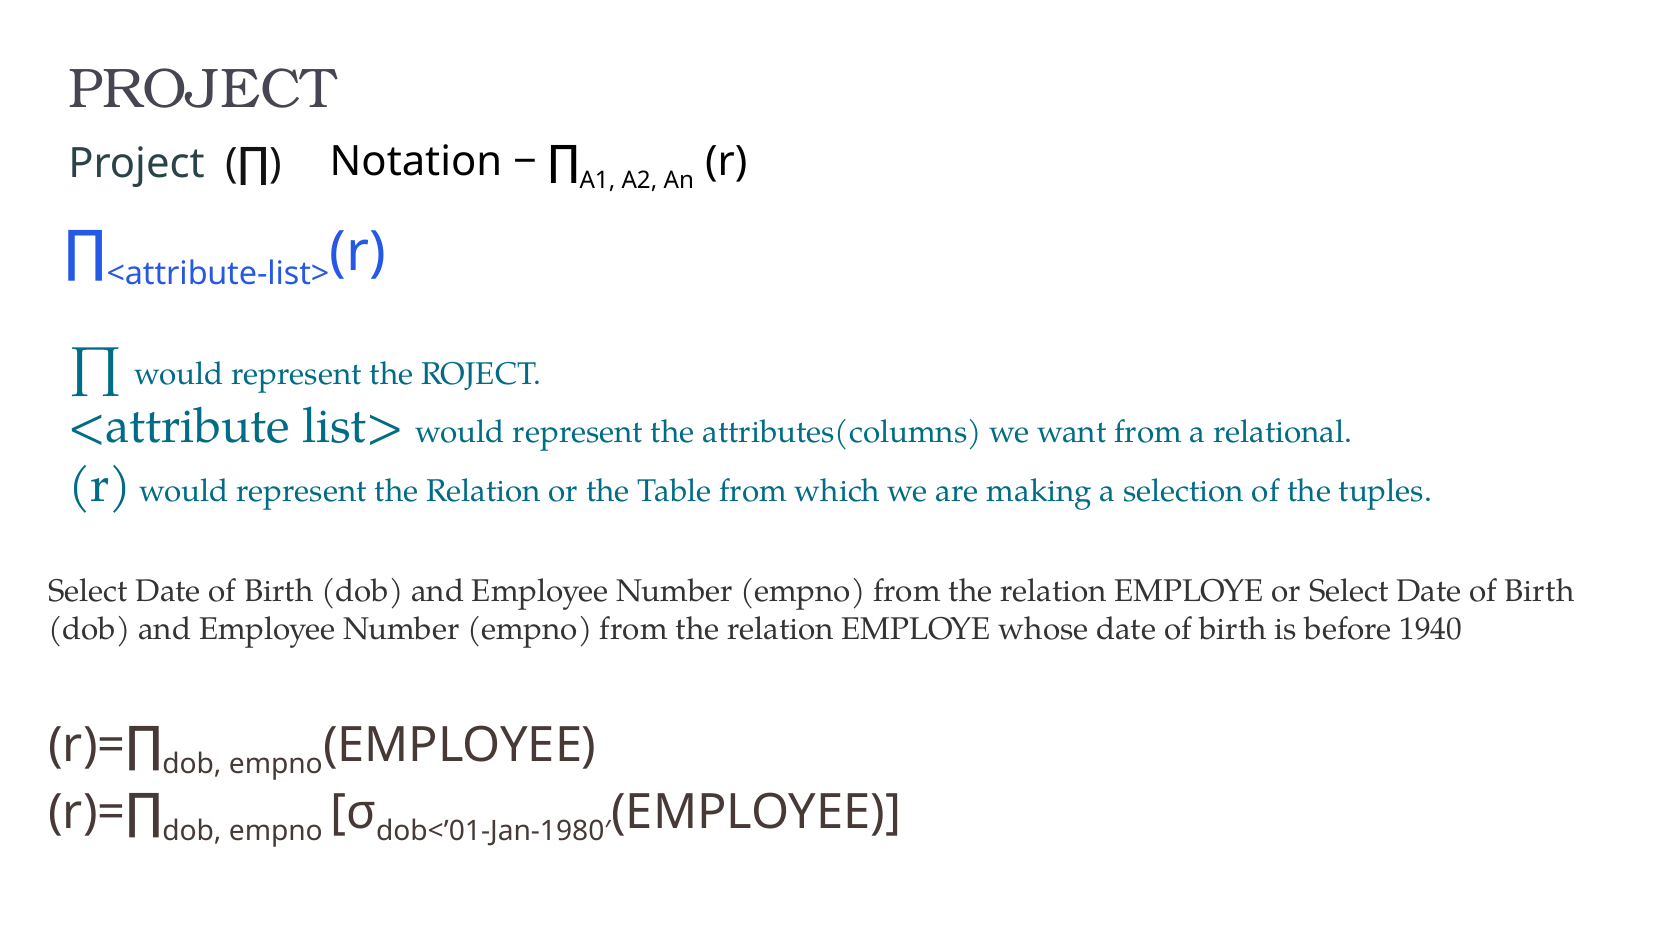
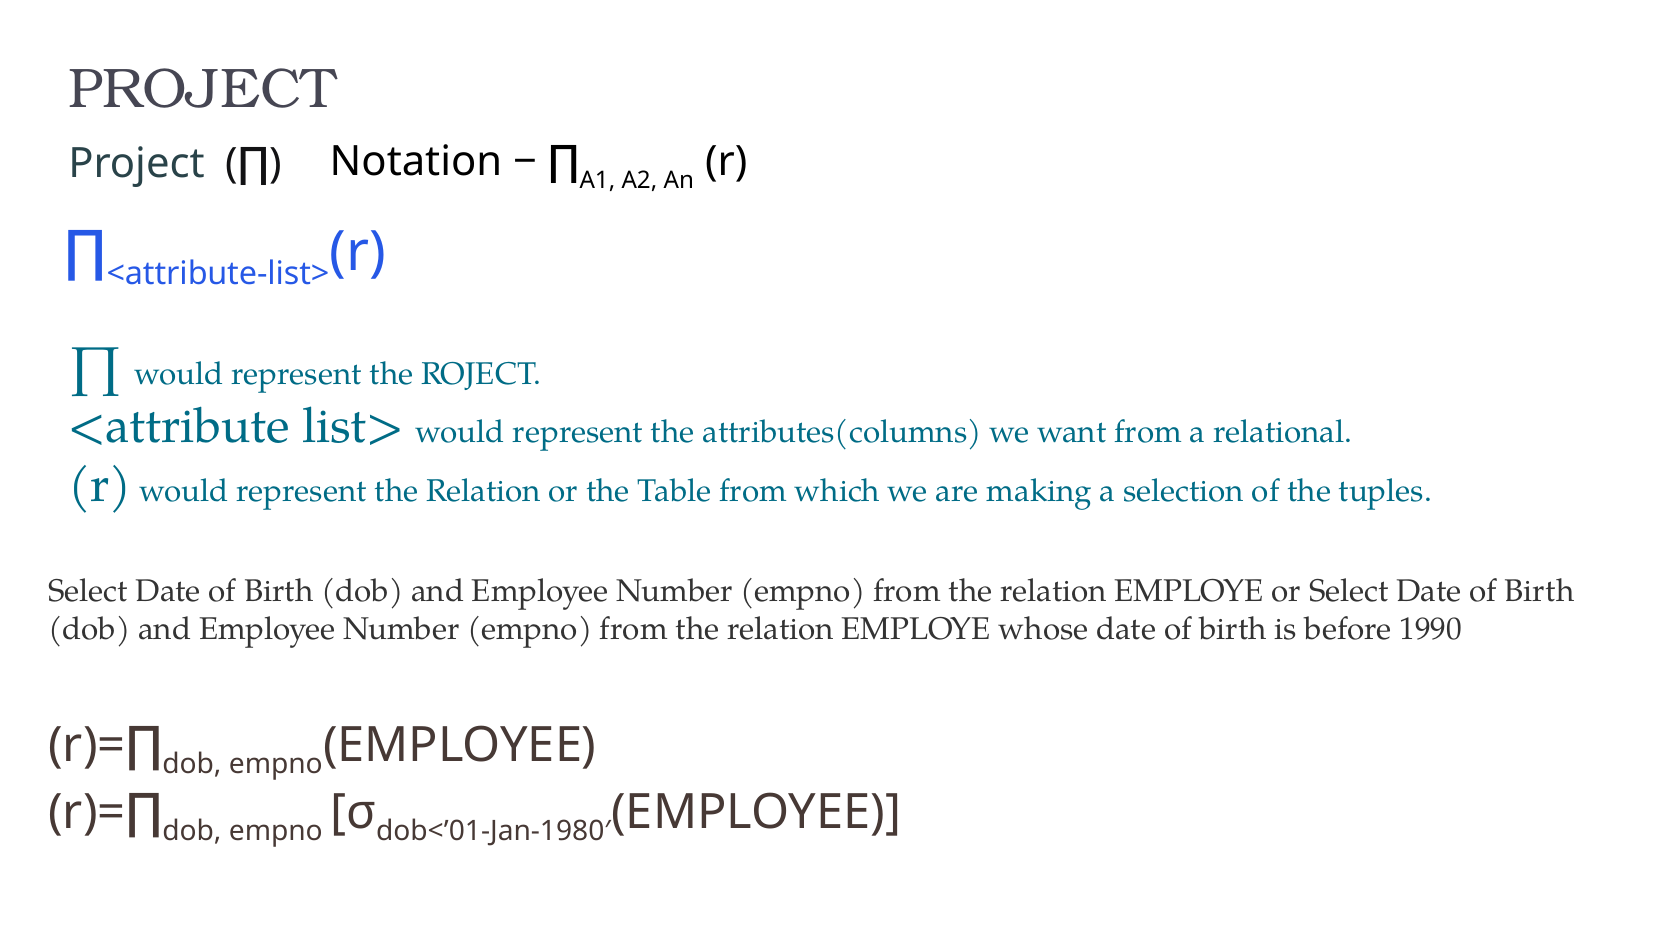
1940: 1940 -> 1990 (1431, 629)
